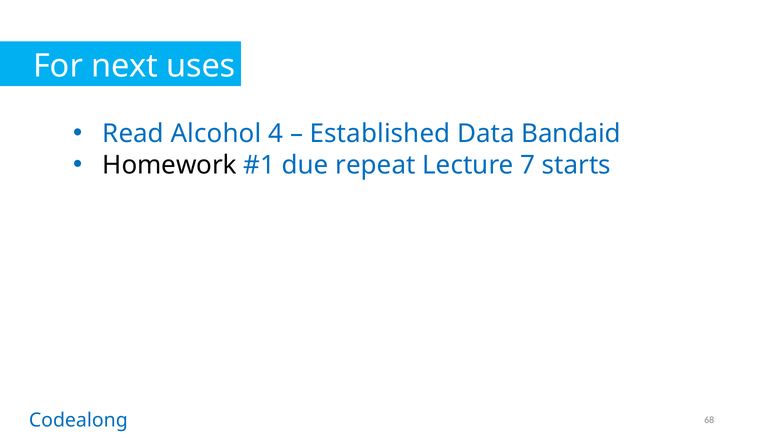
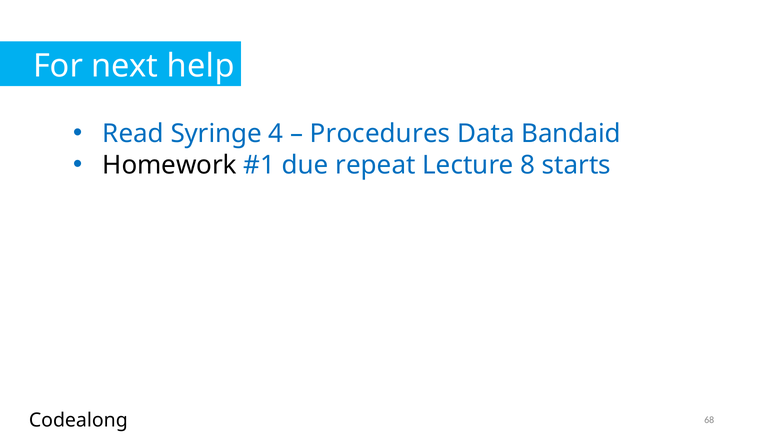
uses: uses -> help (201, 66)
Alcohol: Alcohol -> Syringe (216, 134)
Established: Established -> Procedures (380, 134)
7: 7 -> 8 (528, 165)
Codealong colour: blue -> black (78, 420)
